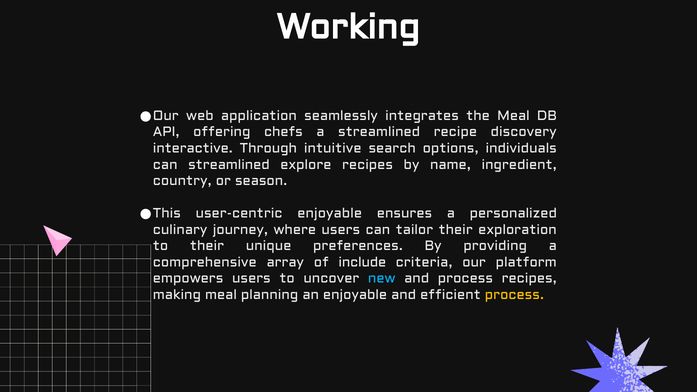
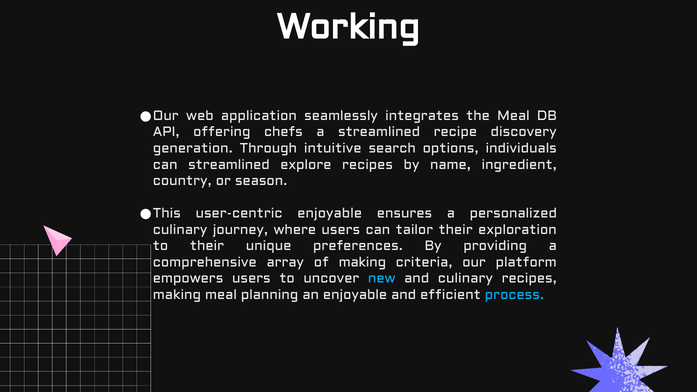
interactive: interactive -> generation (193, 148)
of include: include -> making (362, 262)
and process: process -> culinary (465, 278)
process colour: yellow -> light blue (514, 295)
